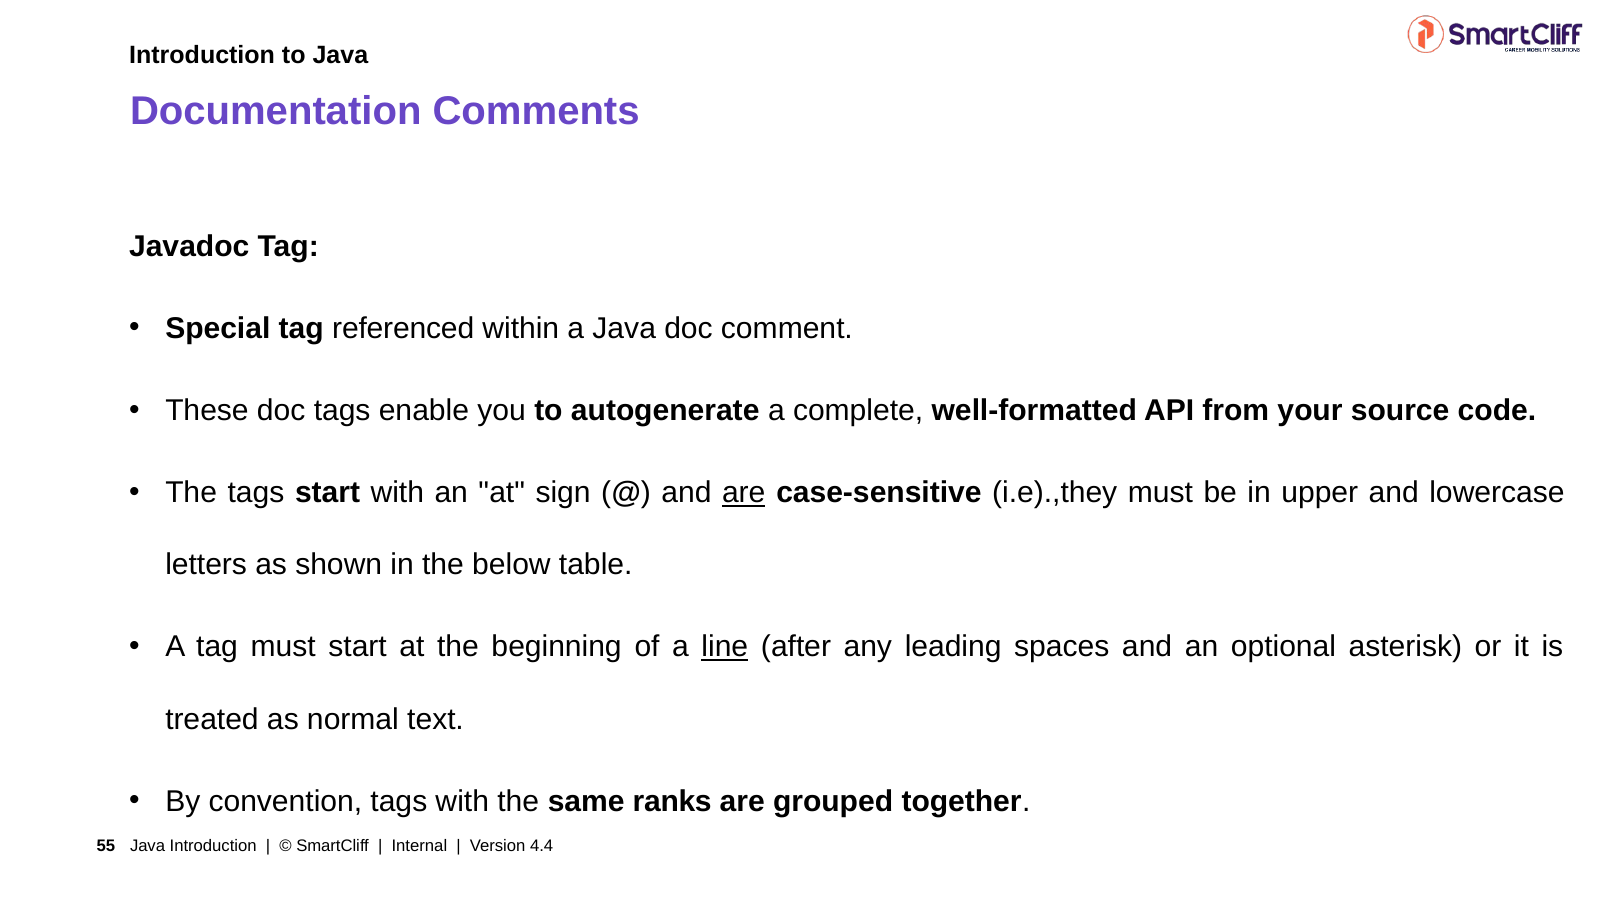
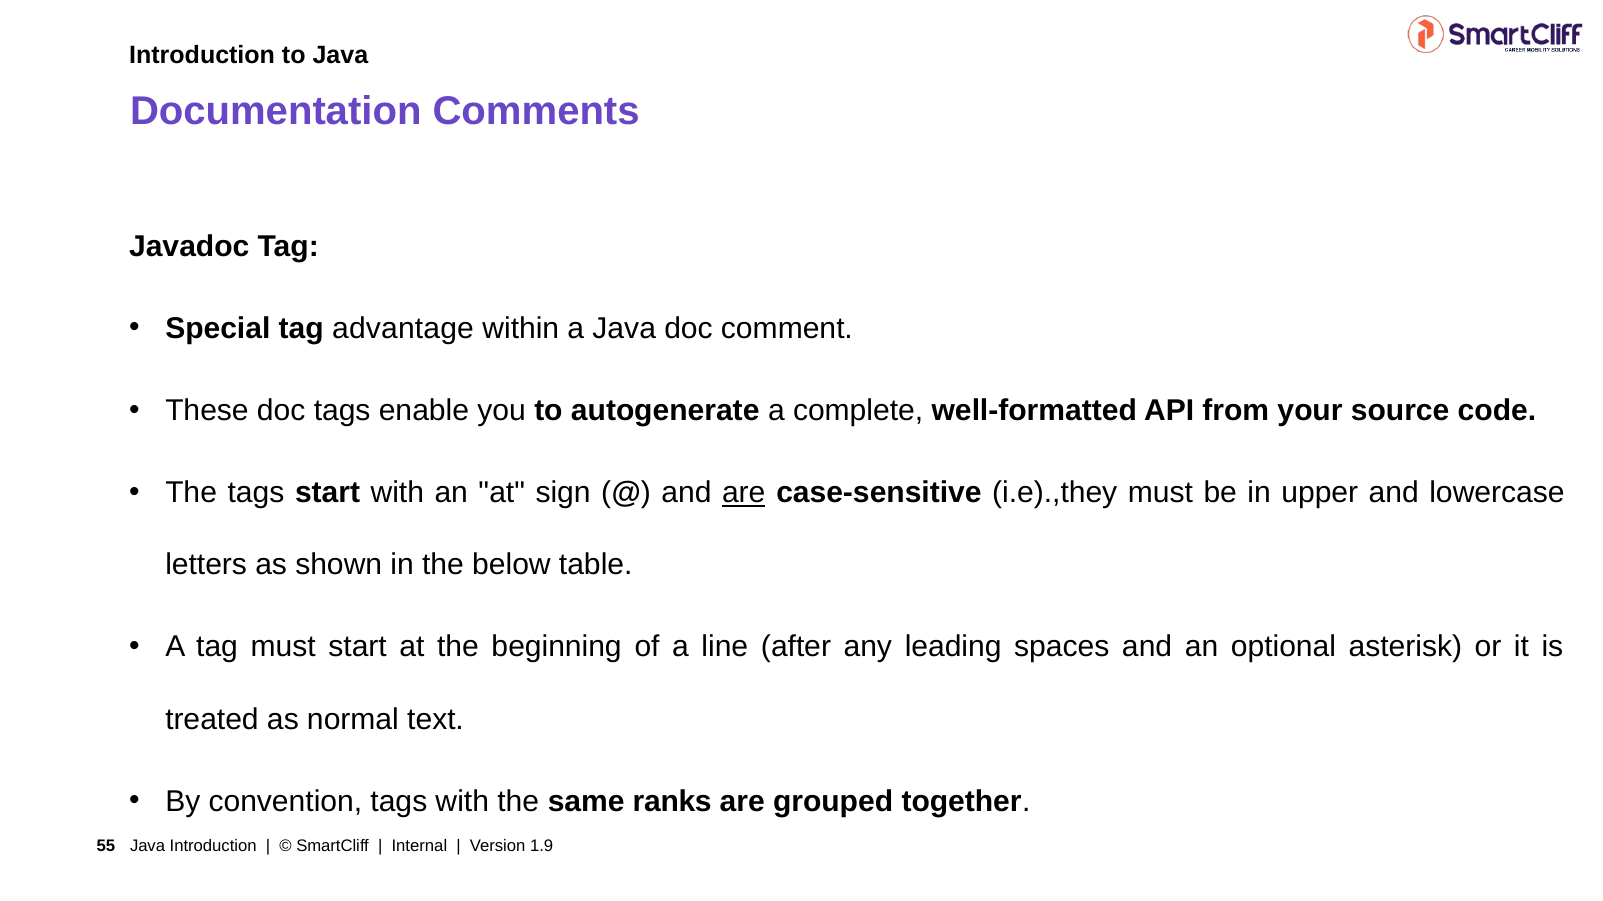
referenced: referenced -> advantage (403, 329)
line underline: present -> none (725, 648)
4.4: 4.4 -> 1.9 (542, 847)
